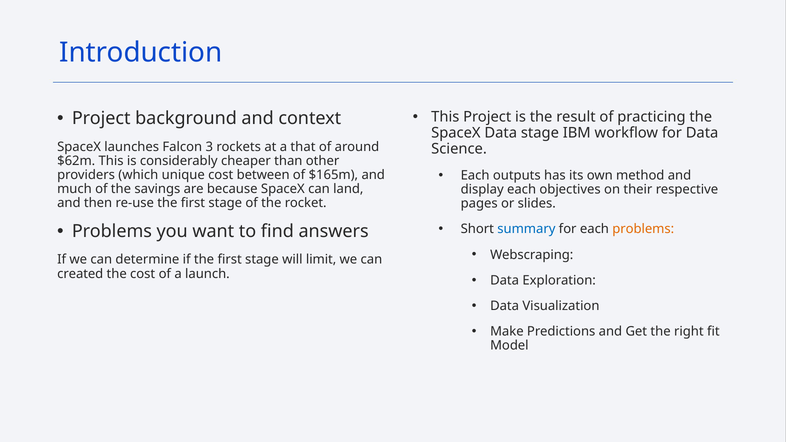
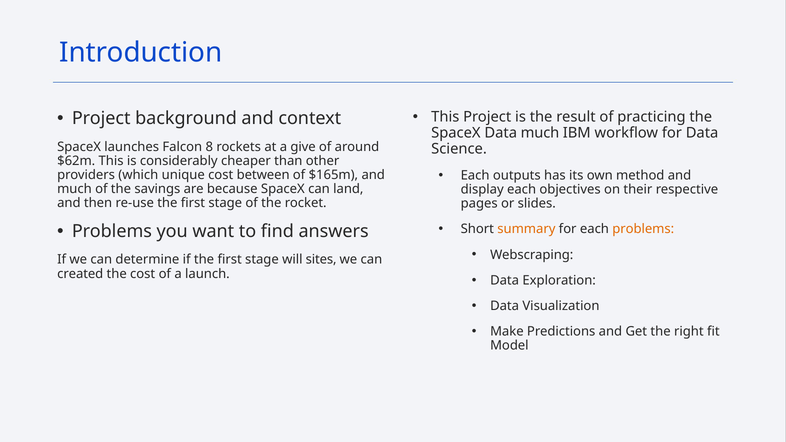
Data stage: stage -> much (540, 133)
3: 3 -> 8 (209, 147)
that: that -> give (303, 147)
summary colour: blue -> orange (526, 229)
limit: limit -> sites (321, 260)
